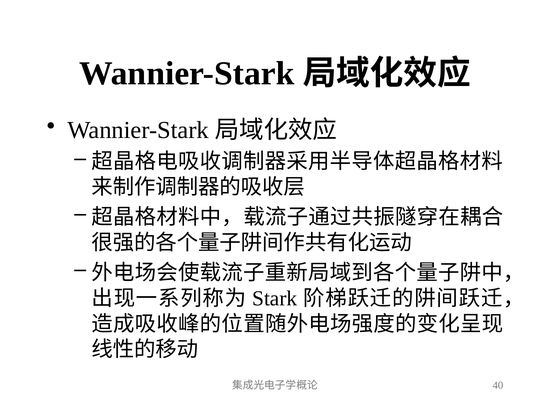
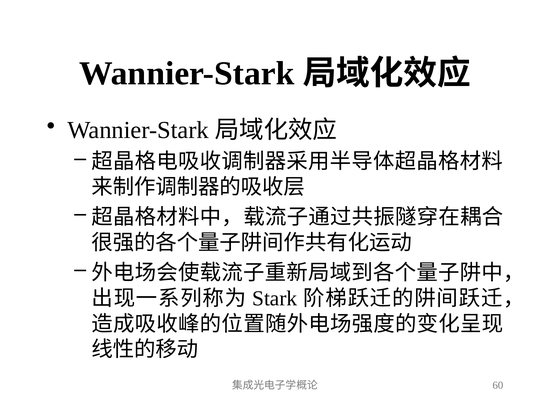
40: 40 -> 60 (498, 386)
